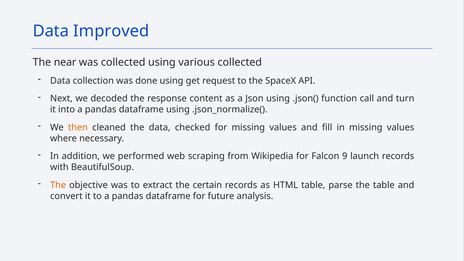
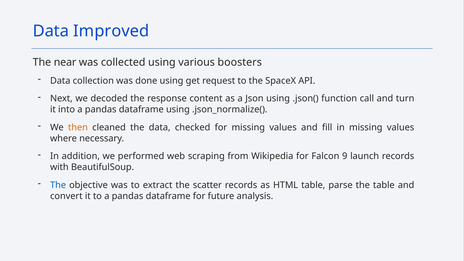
various collected: collected -> boosters (240, 62)
The colour: orange -> blue (58, 185)
certain: certain -> scatter (207, 185)
